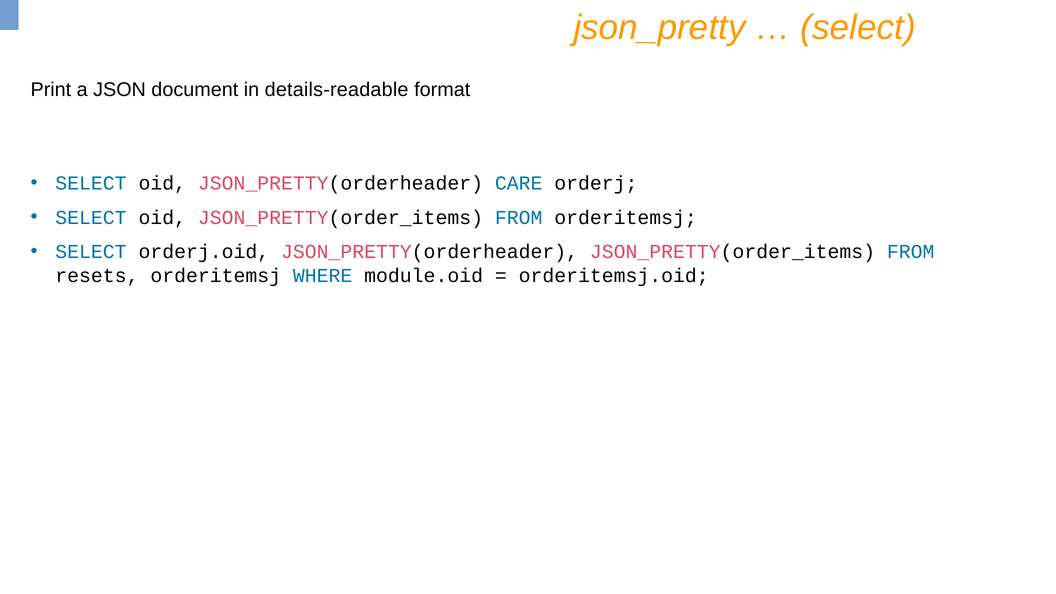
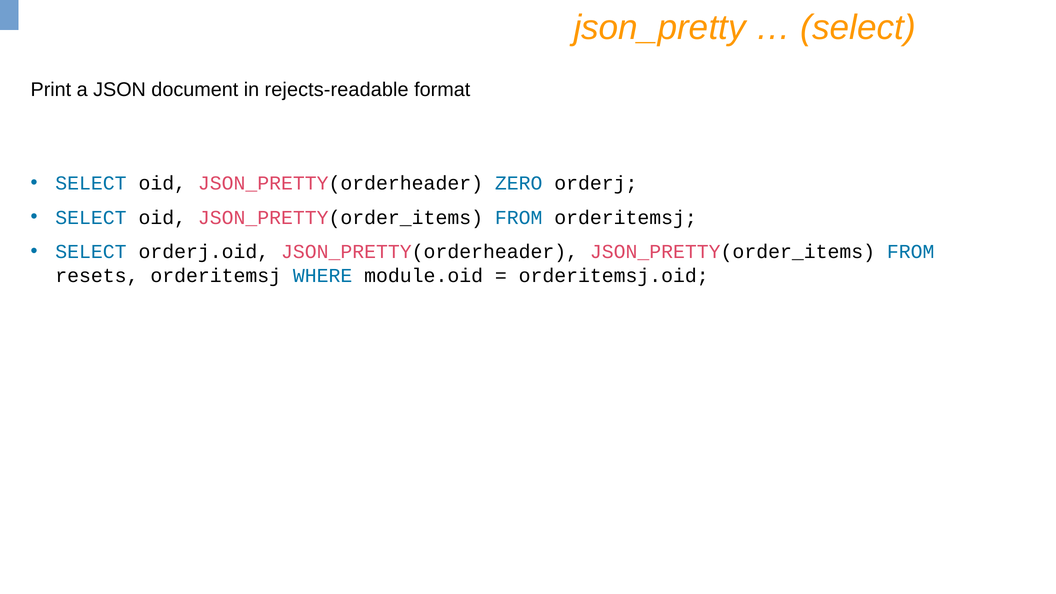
details-readable: details-readable -> rejects-readable (337, 90)
CARE: CARE -> ZERO (519, 183)
